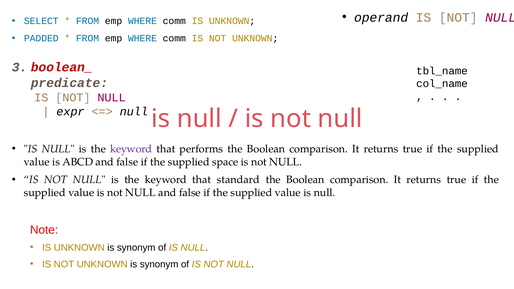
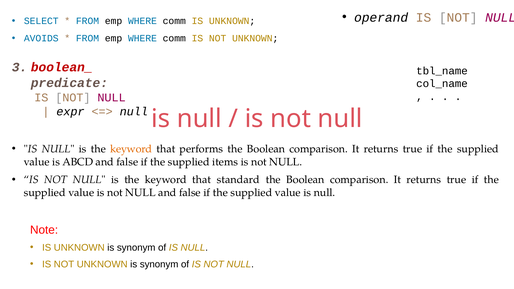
PADDED: PADDED -> AVOIDS (41, 38)
keyword colour: purple -> orange (131, 149)
space: space -> items (225, 162)
